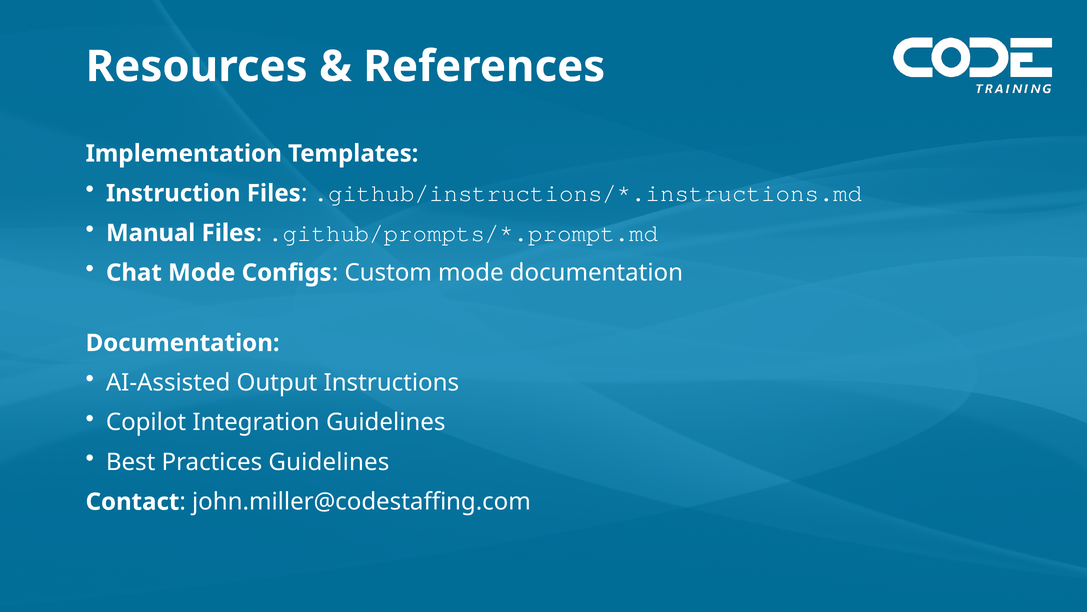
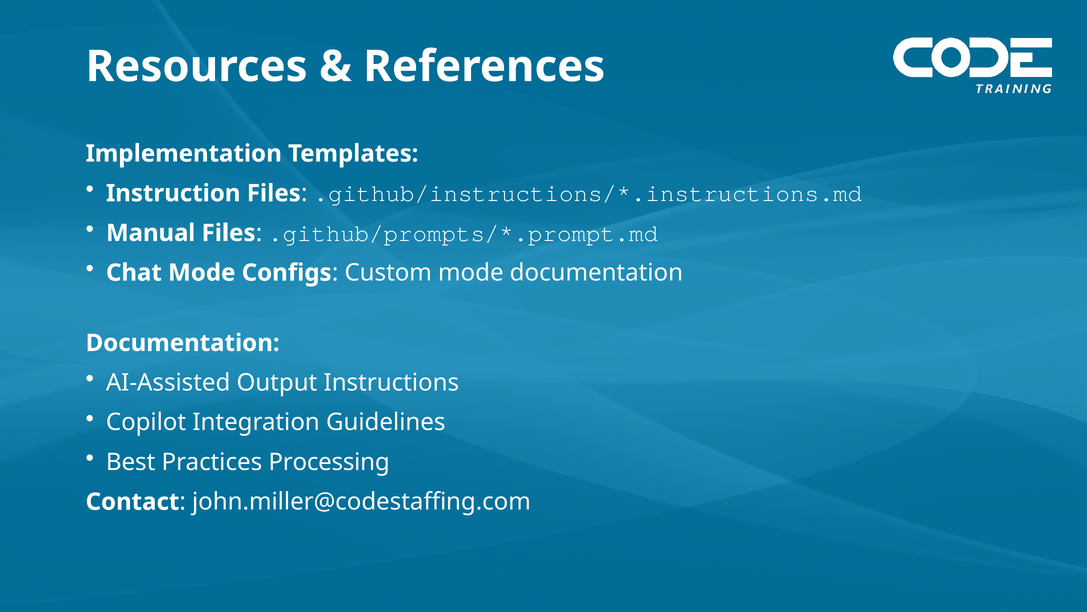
Practices Guidelines: Guidelines -> Processing (329, 462)
